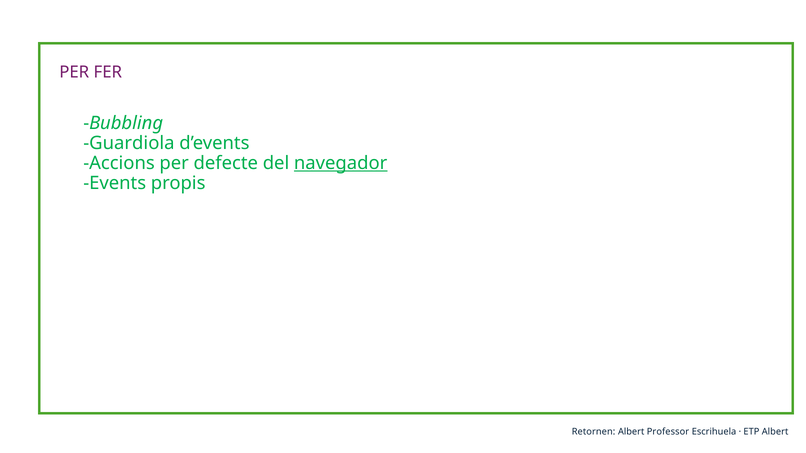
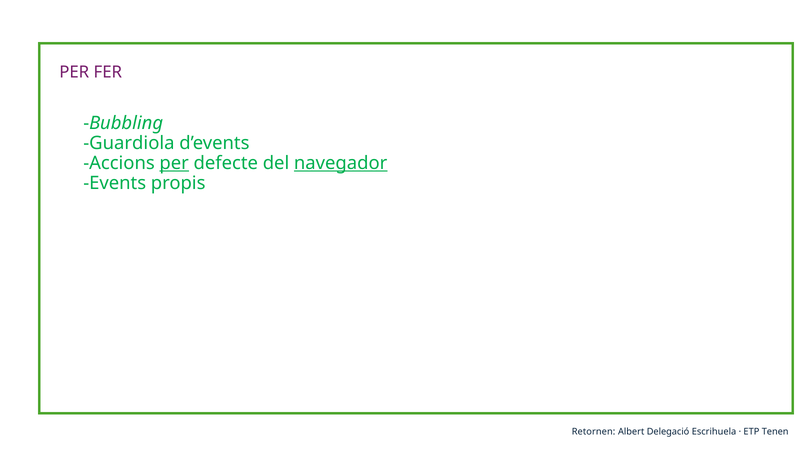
per underline: none -> present (174, 163)
Professor: Professor -> Delegació (668, 432)
ETP Albert: Albert -> Tenen (775, 432)
